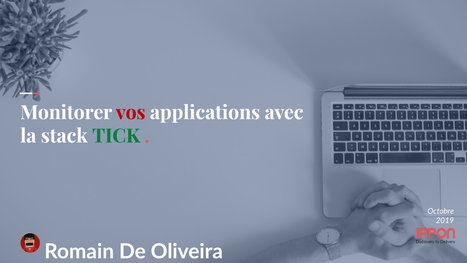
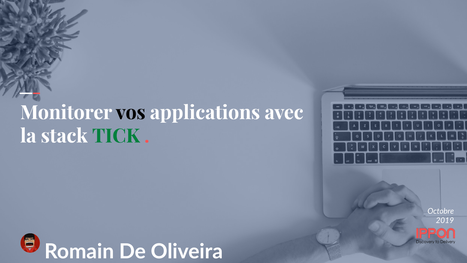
vos colour: red -> black (131, 113)
